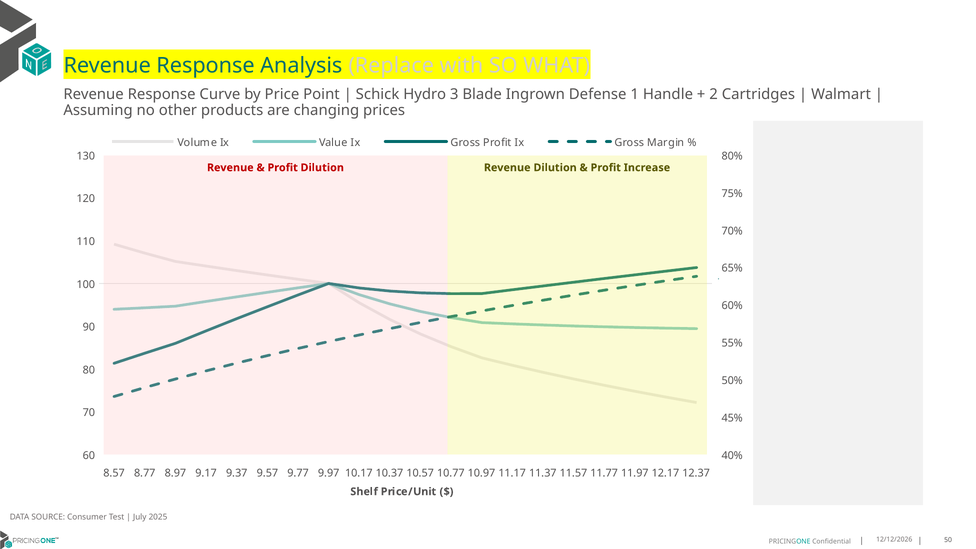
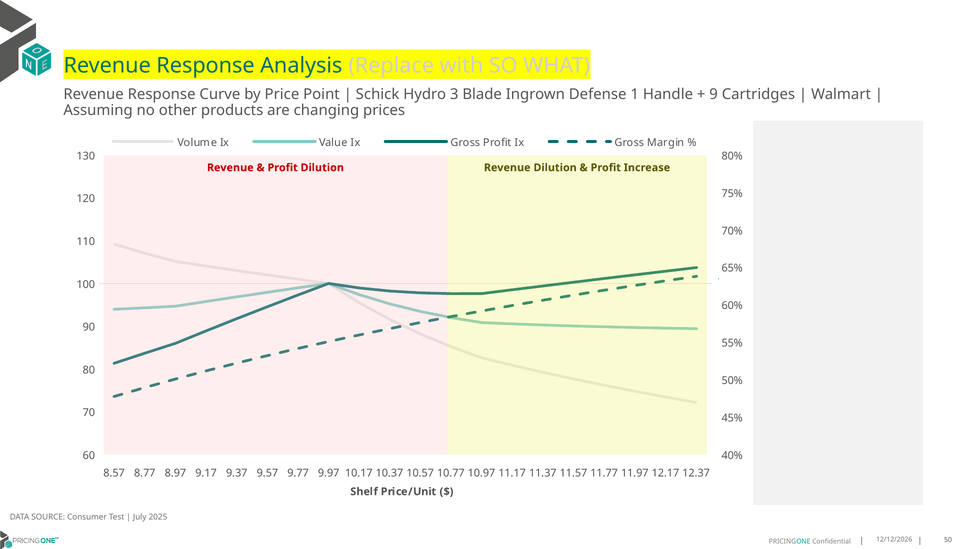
2: 2 -> 9 (714, 94)
